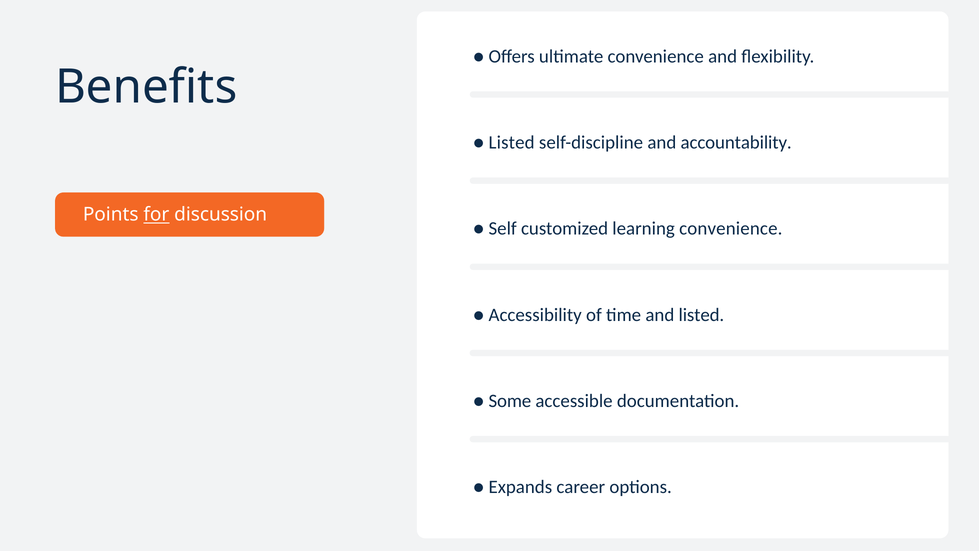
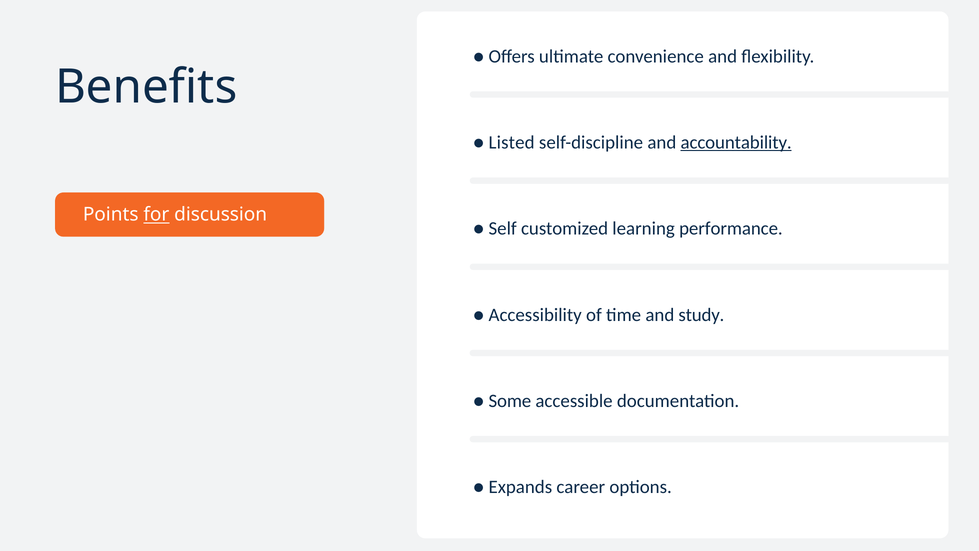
accountability underline: none -> present (736, 142)
learning convenience: convenience -> performance (731, 228)
and listed: listed -> study (701, 315)
